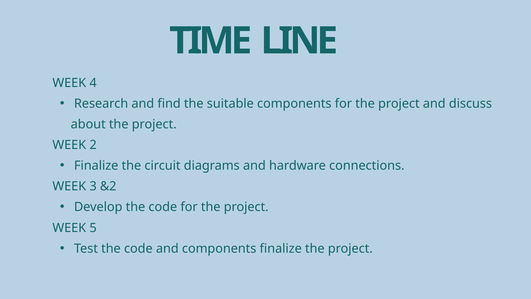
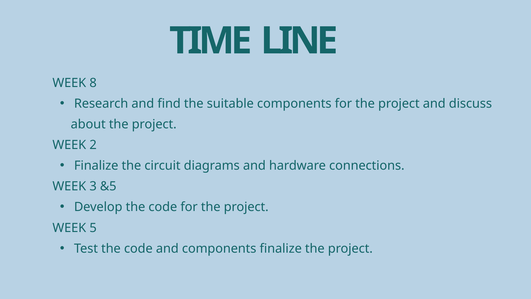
4: 4 -> 8 (93, 83)
&2: &2 -> &5 (108, 186)
